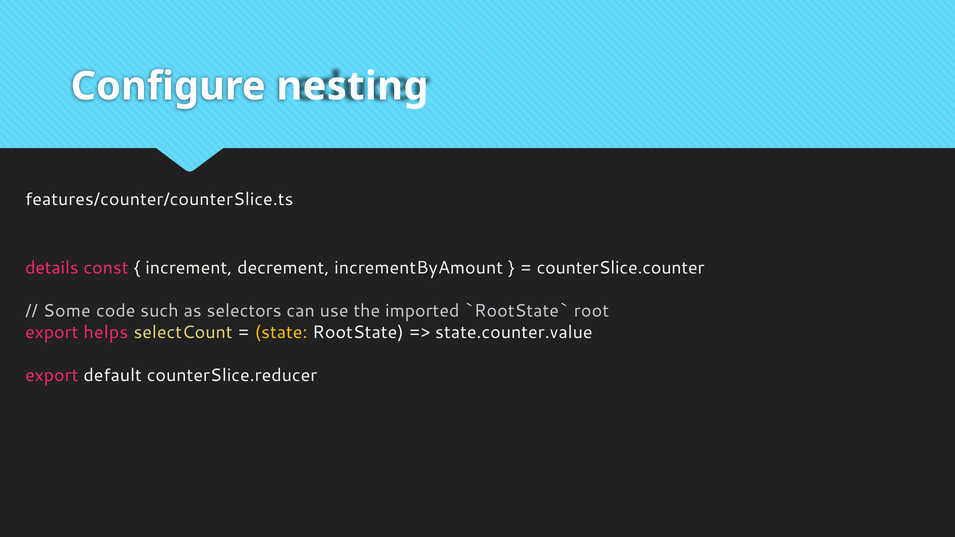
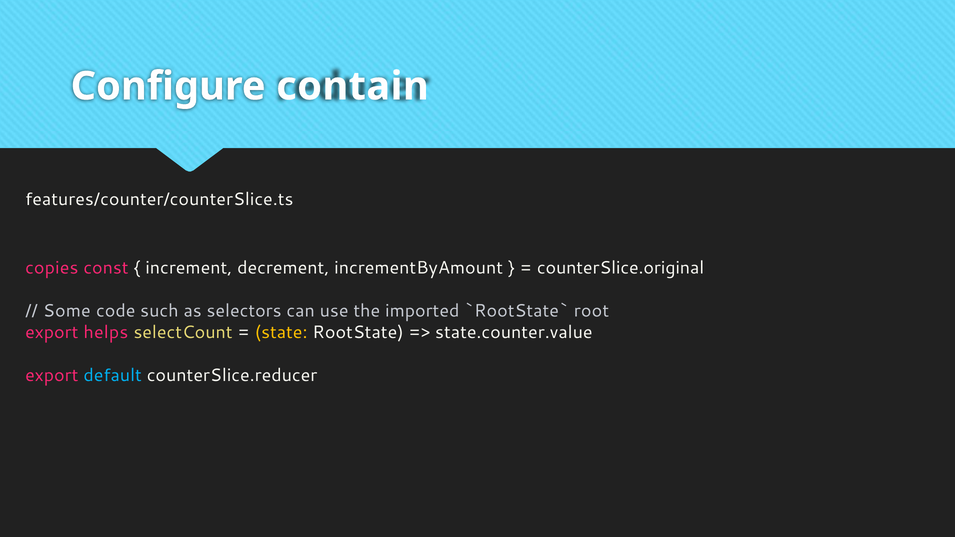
nesting: nesting -> contain (352, 86)
details: details -> copies (52, 268)
counterSlice.counter: counterSlice.counter -> counterSlice.original (621, 268)
default colour: white -> light blue (113, 375)
